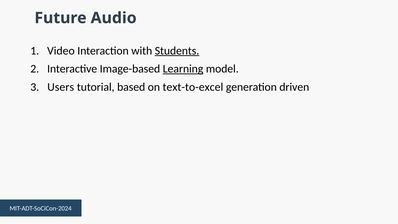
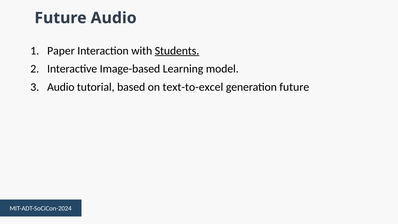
Video: Video -> Paper (61, 51)
Learning underline: present -> none (183, 69)
Users: Users -> Audio (61, 87)
generation driven: driven -> future (294, 87)
